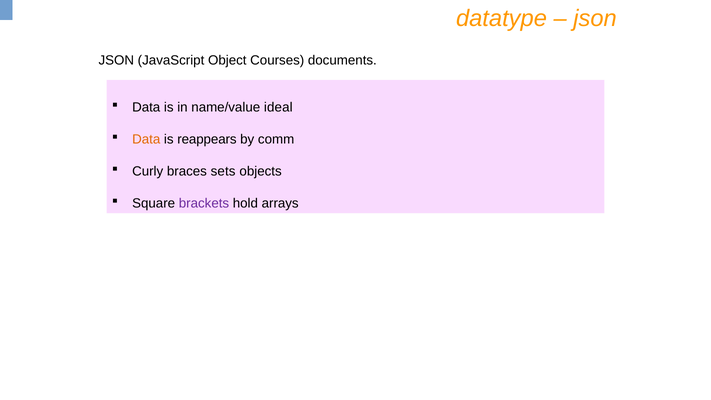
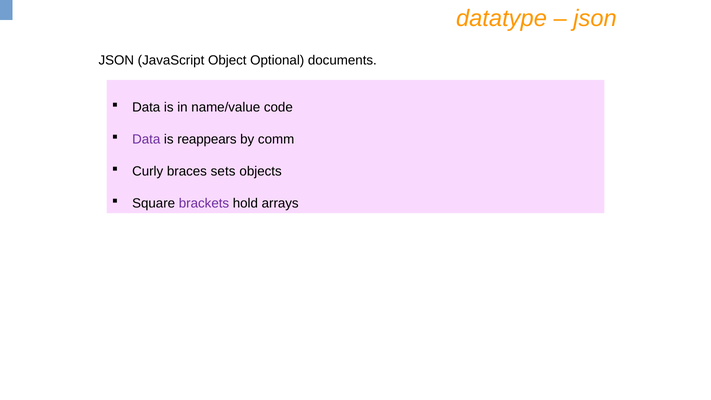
Courses: Courses -> Optional (277, 60)
ideal: ideal -> code (278, 108)
Data colour: orange -> purple (146, 140)
